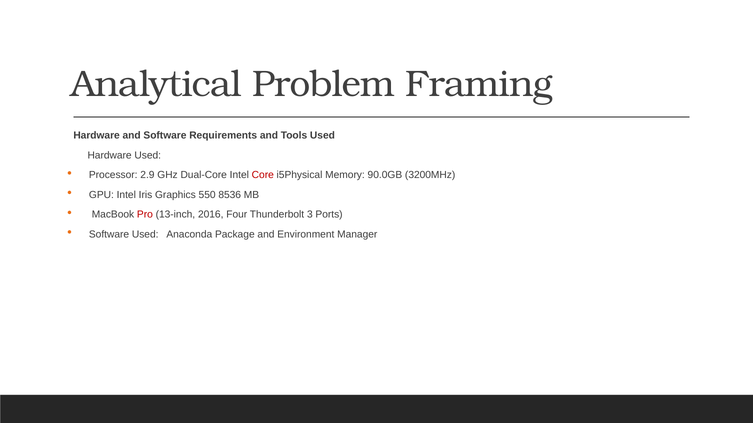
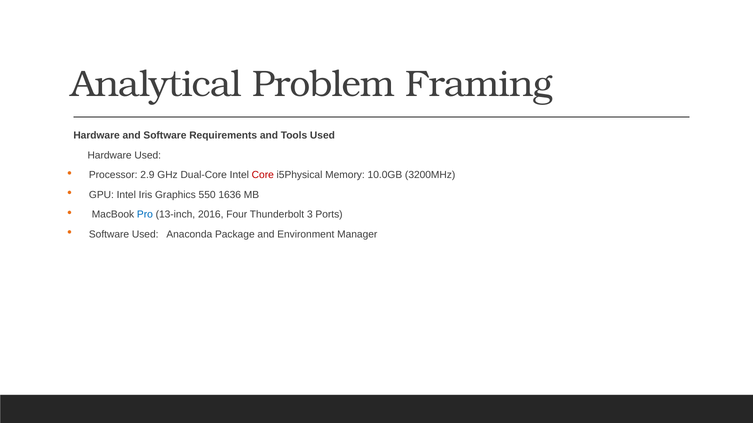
90.0GB: 90.0GB -> 10.0GB (385, 175)
8536: 8536 -> 1636 (230, 195)
Pro colour: red -> blue (145, 215)
